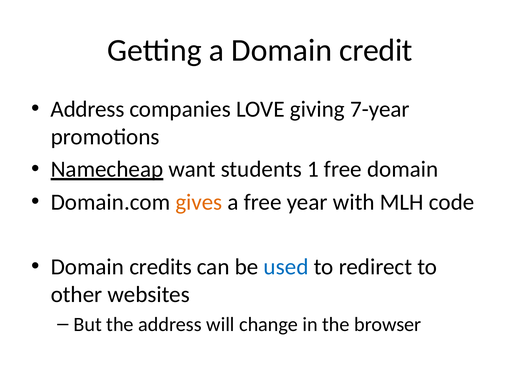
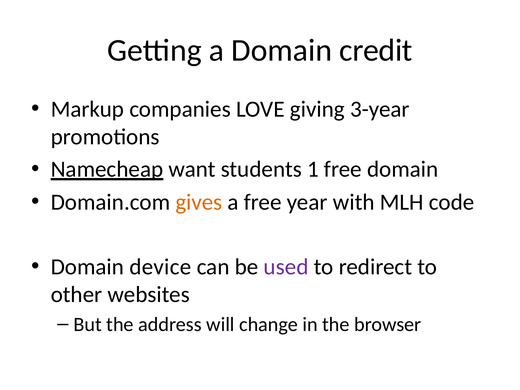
Address: Address -> Markup (87, 109)
7-year: 7-year -> 3-year (380, 109)
credits: credits -> device (160, 267)
used colour: blue -> purple (286, 267)
